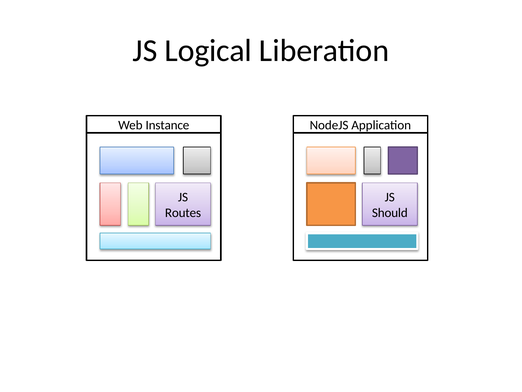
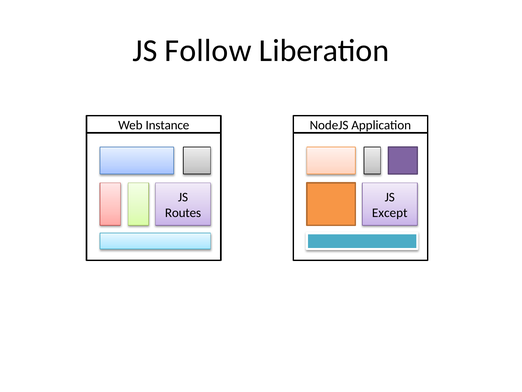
Logical: Logical -> Follow (208, 51)
Should: Should -> Except (390, 213)
